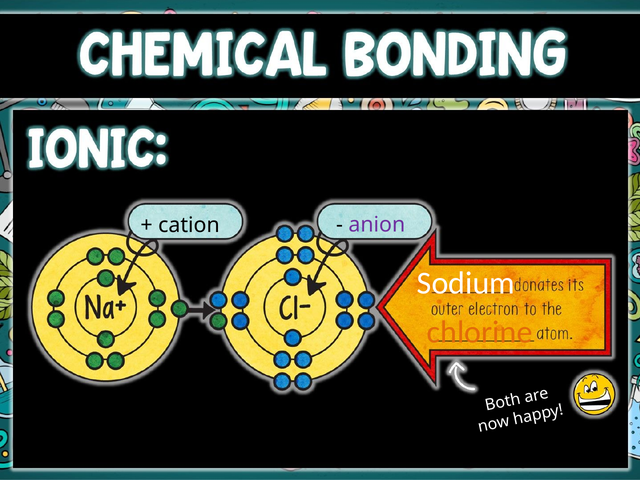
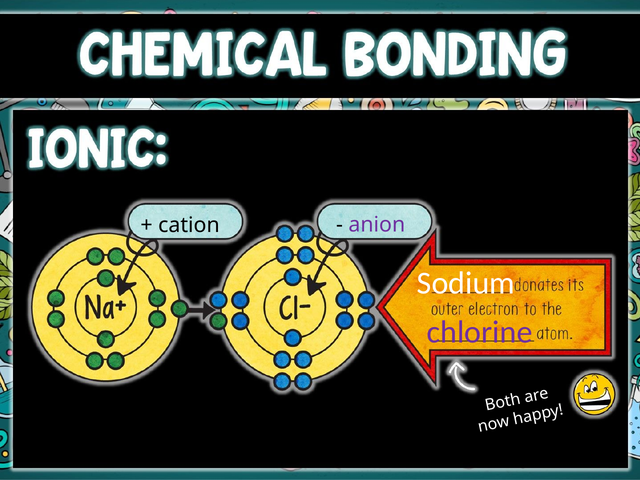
chlorine colour: orange -> purple (480, 332)
